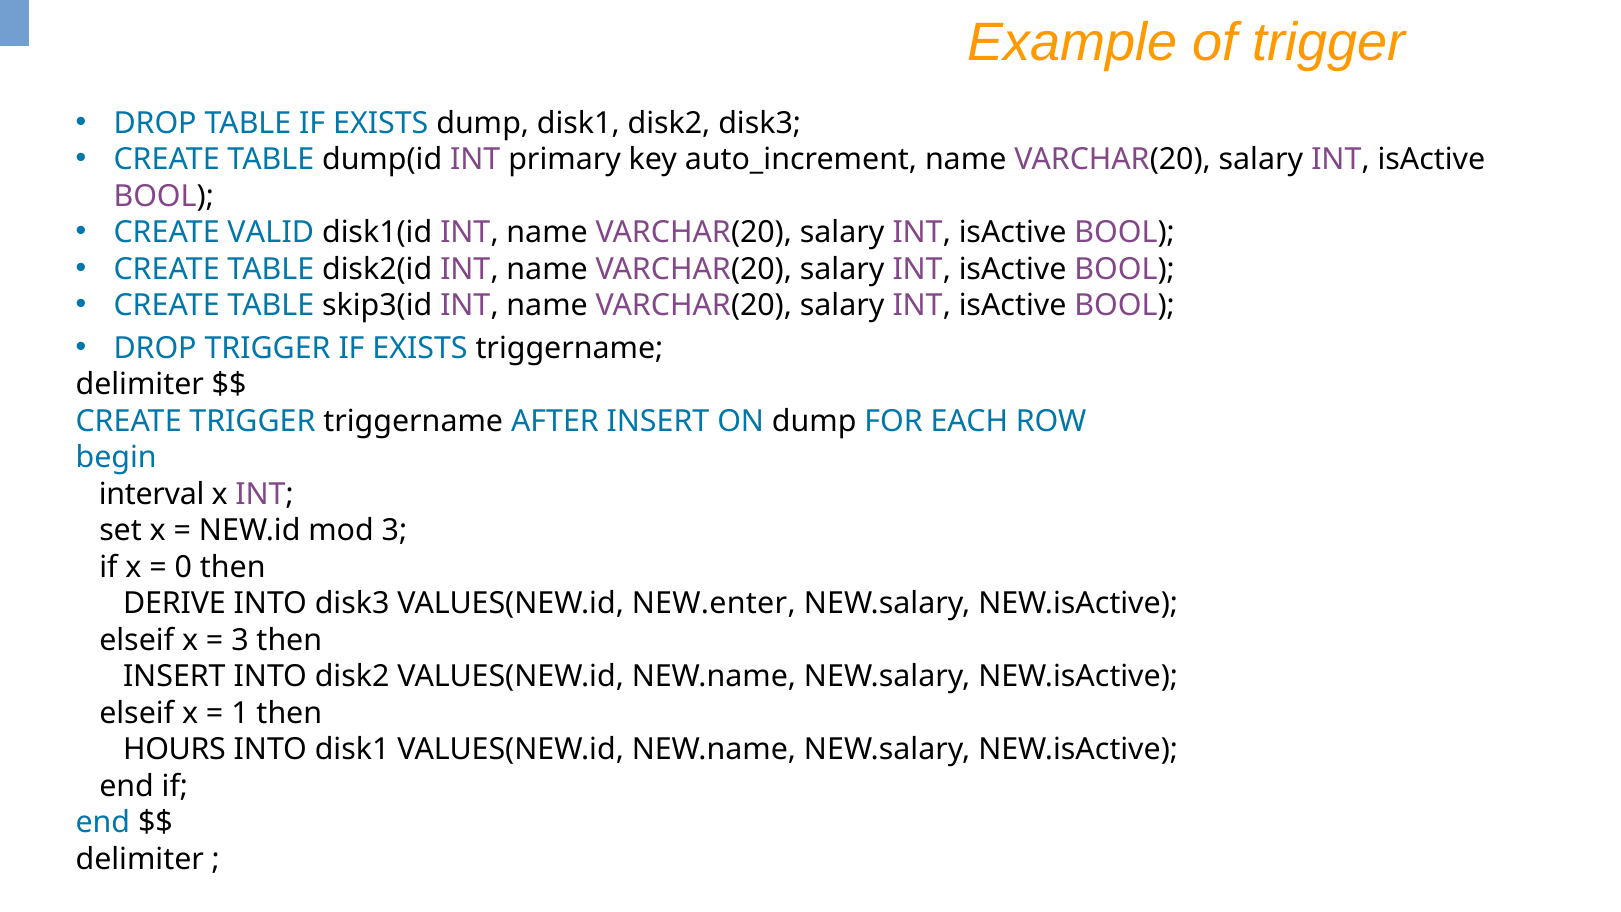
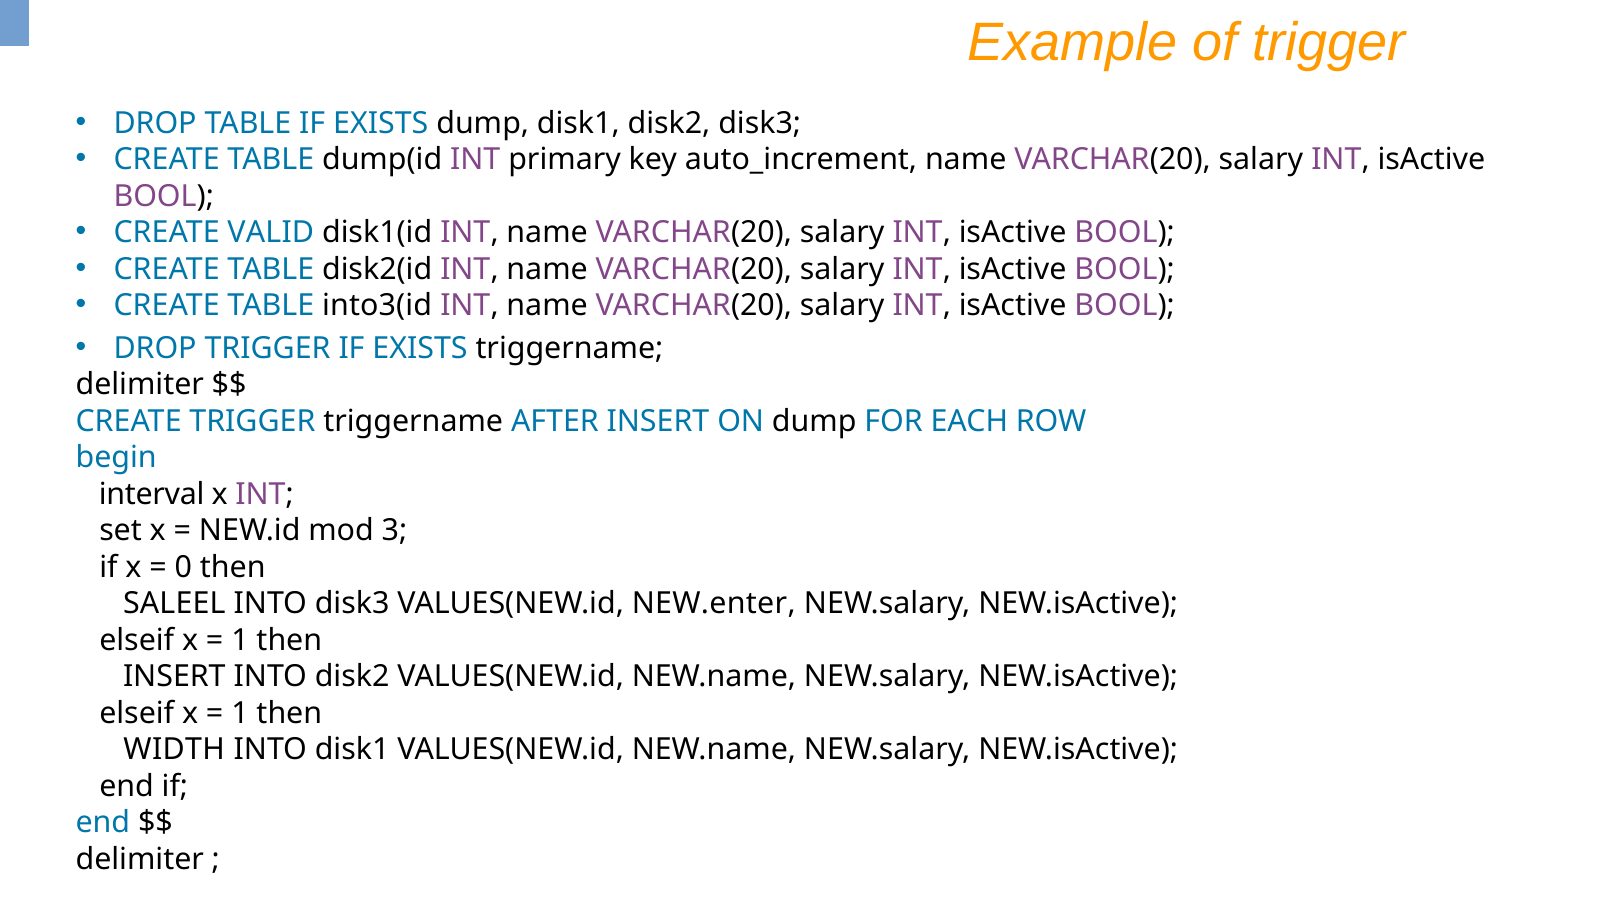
skip3(id: skip3(id -> into3(id (377, 305)
DERIVE: DERIVE -> SALEEL (174, 604)
3: 3 -> 1 (240, 640)
HOURS: HOURS -> WIDTH (174, 750)
